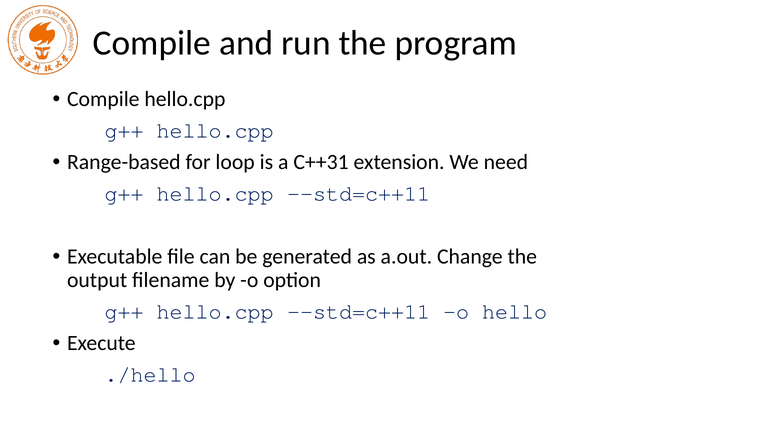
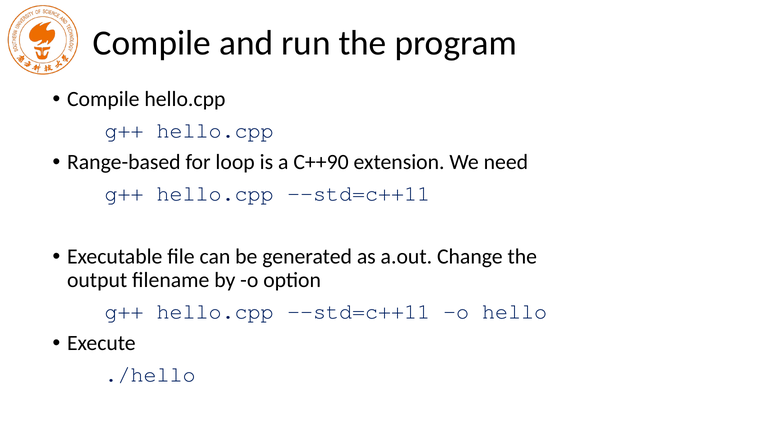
C++31: C++31 -> C++90 (321, 162)
